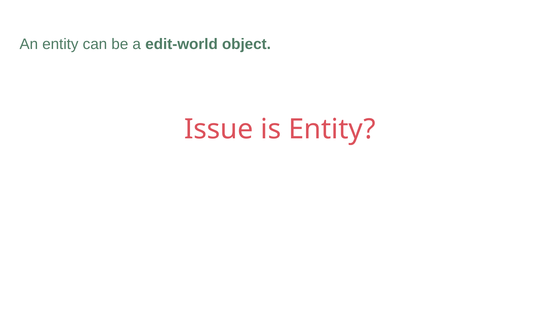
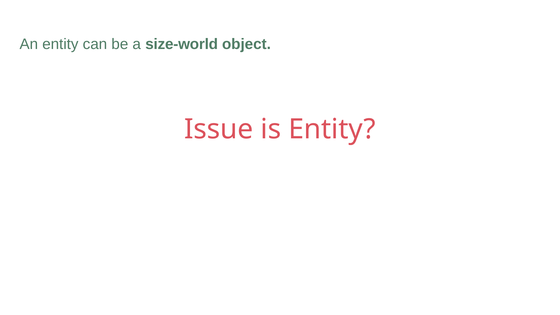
edit-world: edit-world -> size-world (182, 44)
